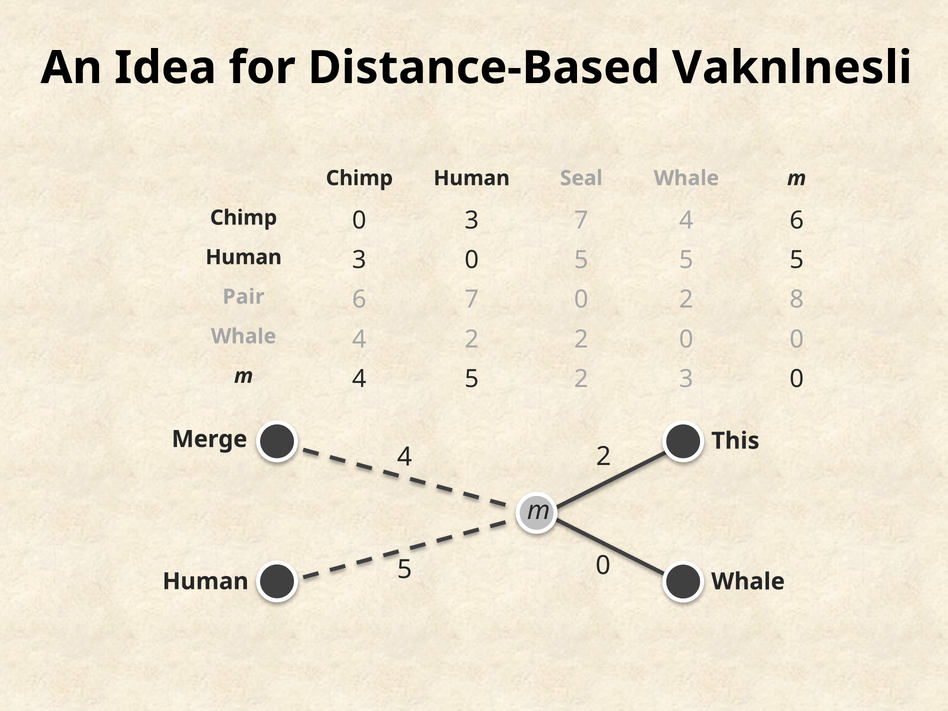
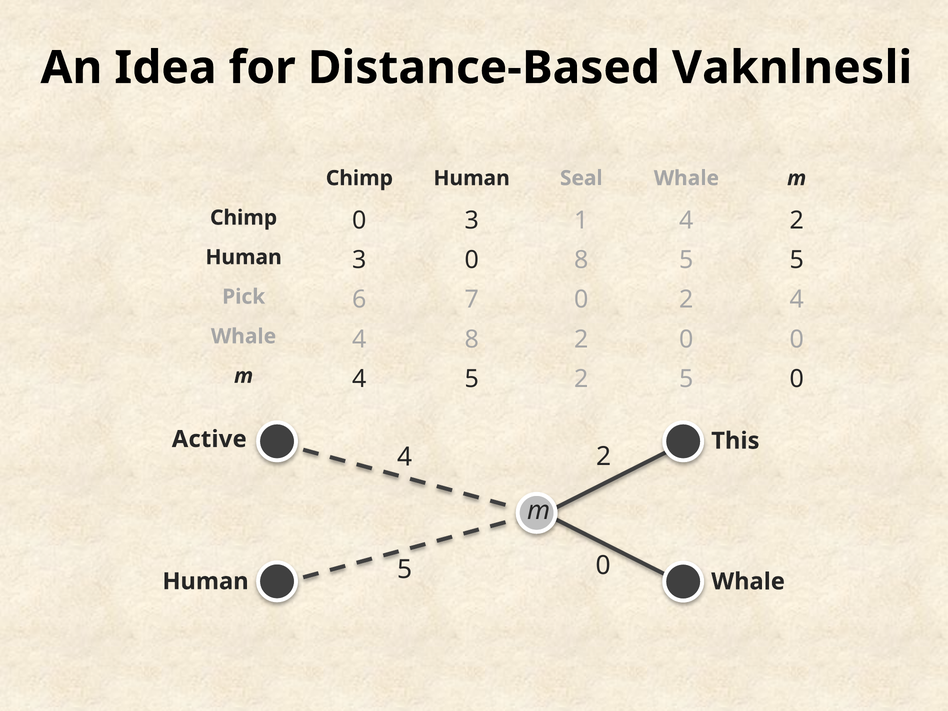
3 7: 7 -> 1 (581, 221)
6: 6 -> 2 (797, 221)
0 5: 5 -> 8 (581, 260)
Pair: Pair -> Pick (244, 297)
2 8: 8 -> 4 (797, 300)
Whale 4 2: 2 -> 8 (472, 339)
2 3: 3 -> 5 (686, 379)
Merge: Merge -> Active (209, 439)
